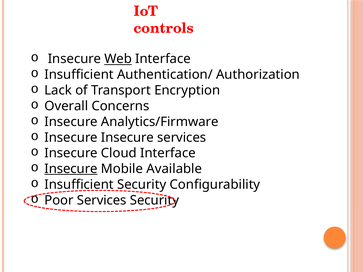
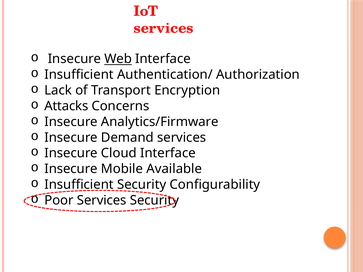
controls: controls -> services (164, 28)
Overall: Overall -> Attacks (66, 106)
Insecure Insecure: Insecure -> Demand (127, 138)
Insecure underline: present -> none (71, 169)
